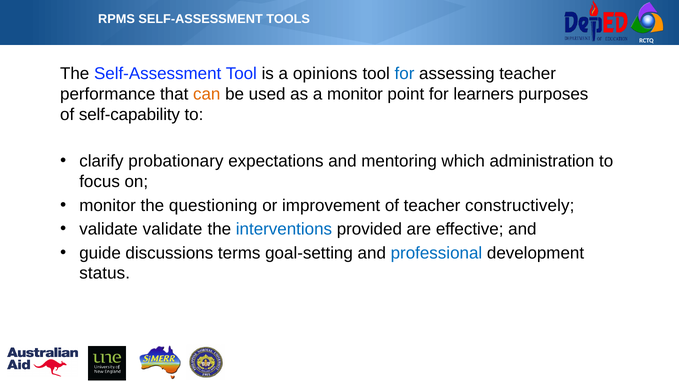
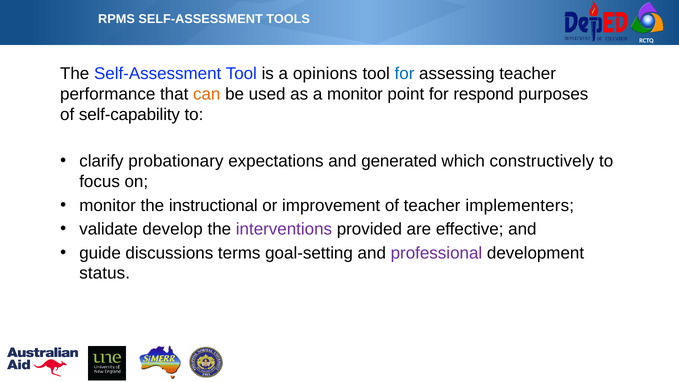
learners: learners -> respond (484, 94)
mentoring: mentoring -> generated (399, 161)
administration: administration -> constructively (542, 161)
questioning: questioning -> instructional (213, 205)
constructively: constructively -> implementers (520, 205)
validate validate: validate -> develop (173, 229)
interventions colour: blue -> purple (284, 229)
professional colour: blue -> purple (436, 253)
